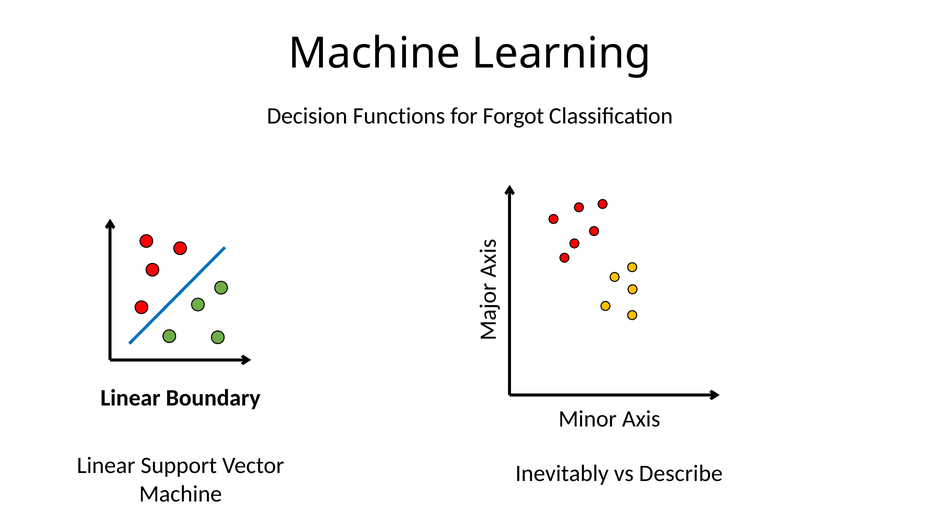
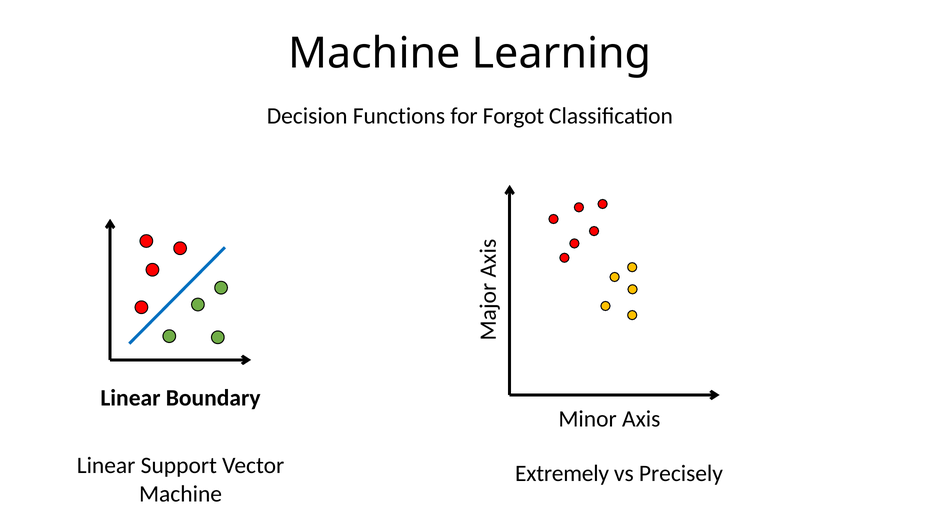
Inevitably: Inevitably -> Extremely (562, 473)
Describe: Describe -> Precisely (681, 473)
